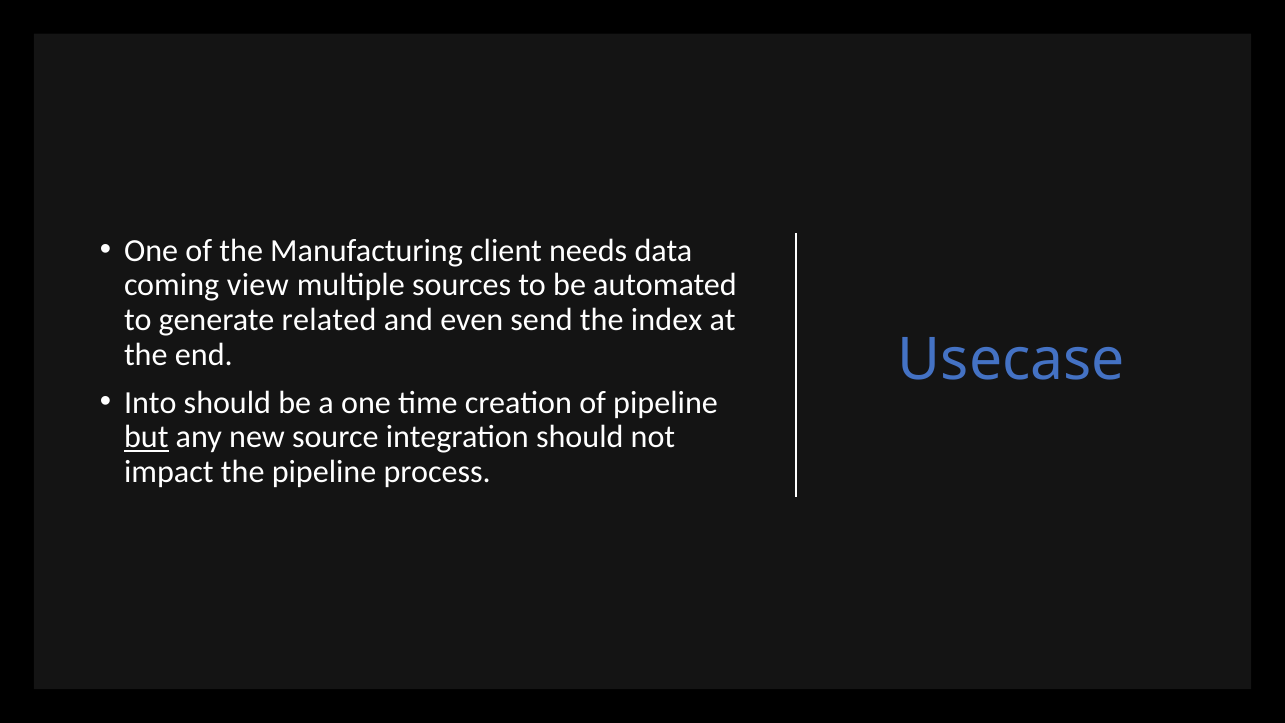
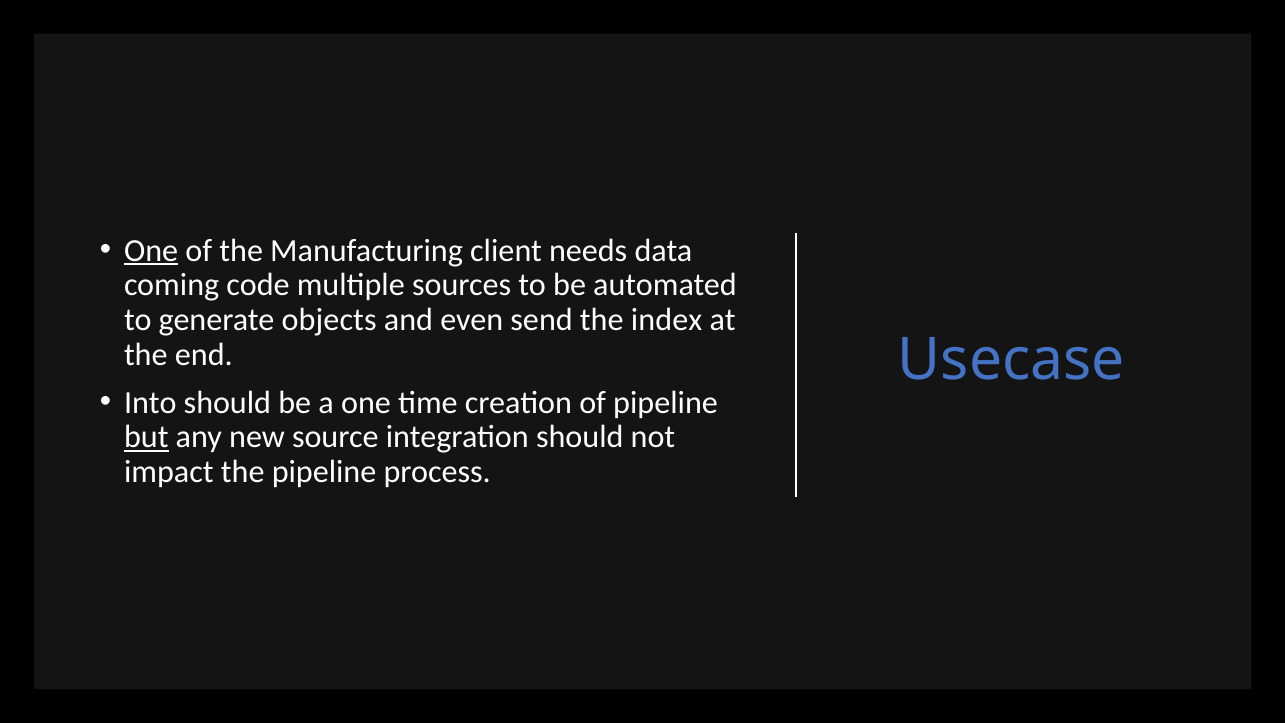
One underline: none -> present (151, 250)
view: view -> code (258, 285)
related: related -> objects (329, 320)
